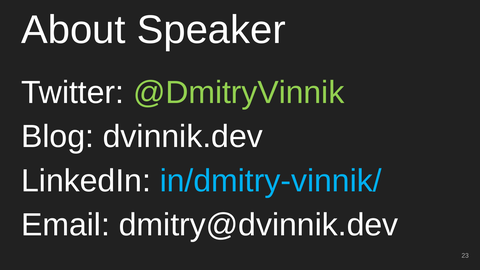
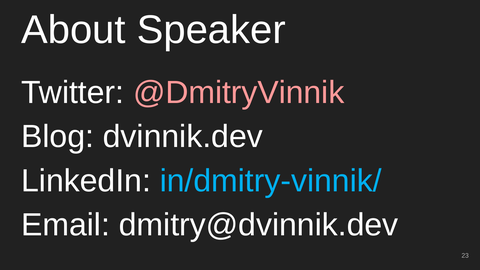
@DmitryVinnik colour: light green -> pink (239, 93)
